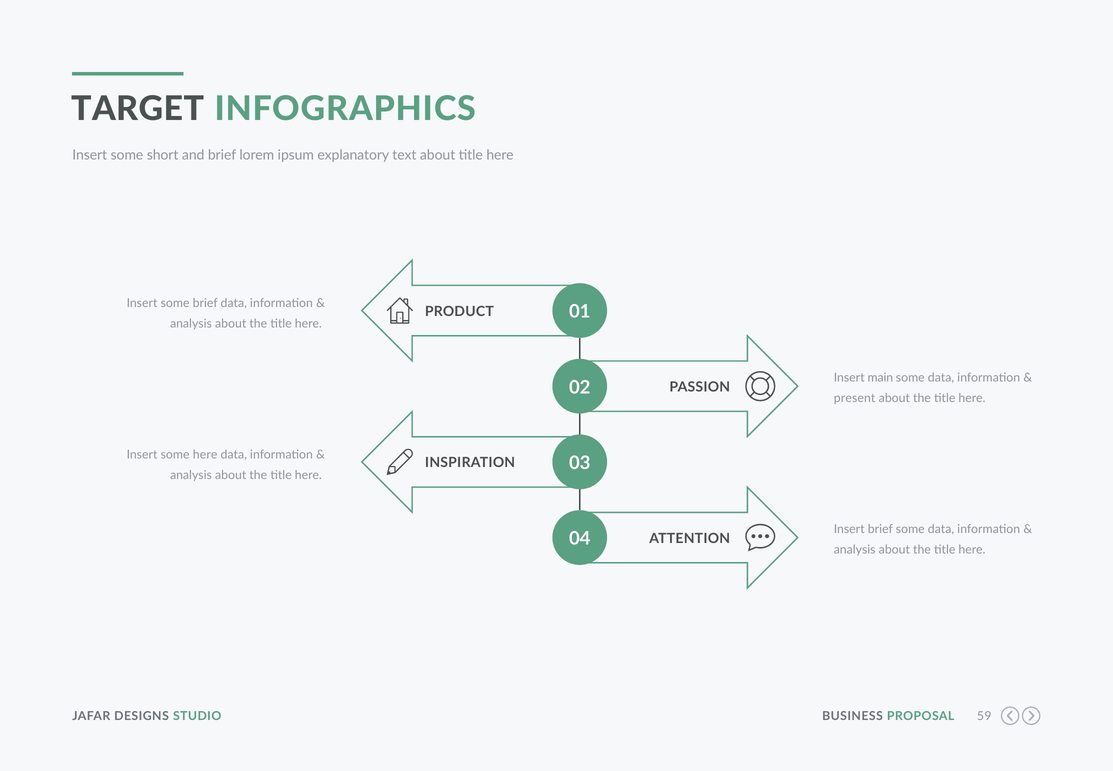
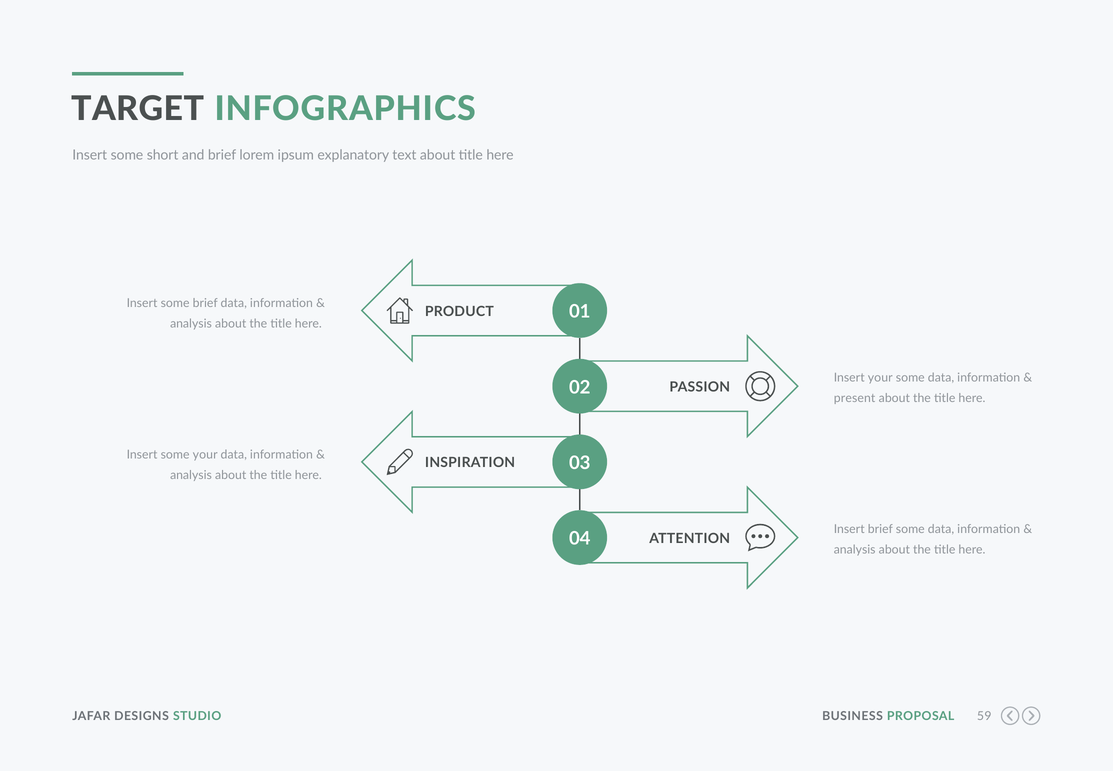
Insert main: main -> your (880, 377)
some here: here -> your (205, 454)
